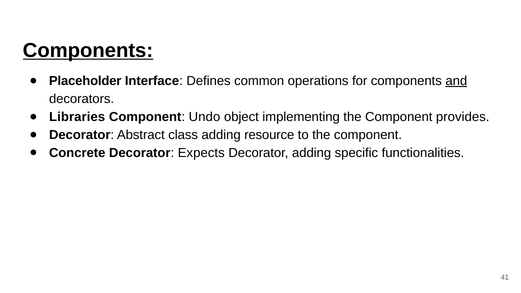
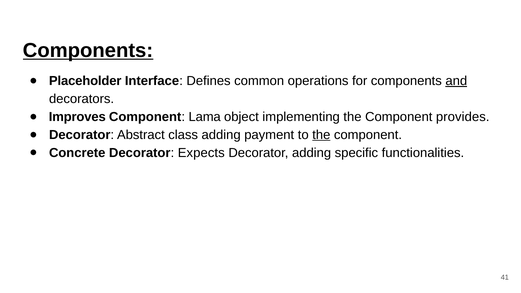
Libraries: Libraries -> Improves (77, 117)
Undo: Undo -> Lama (205, 117)
resource: resource -> payment (269, 135)
the underline: none -> present (321, 135)
